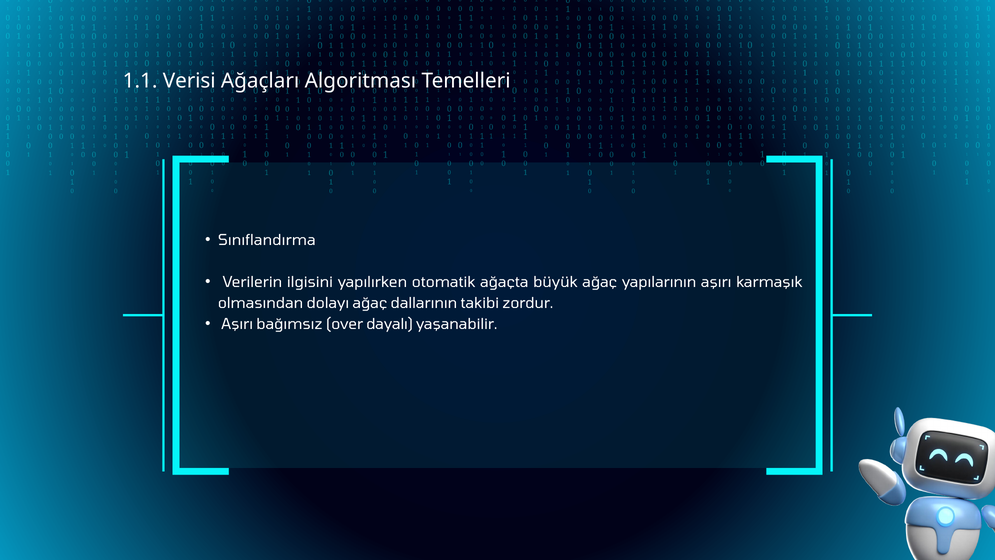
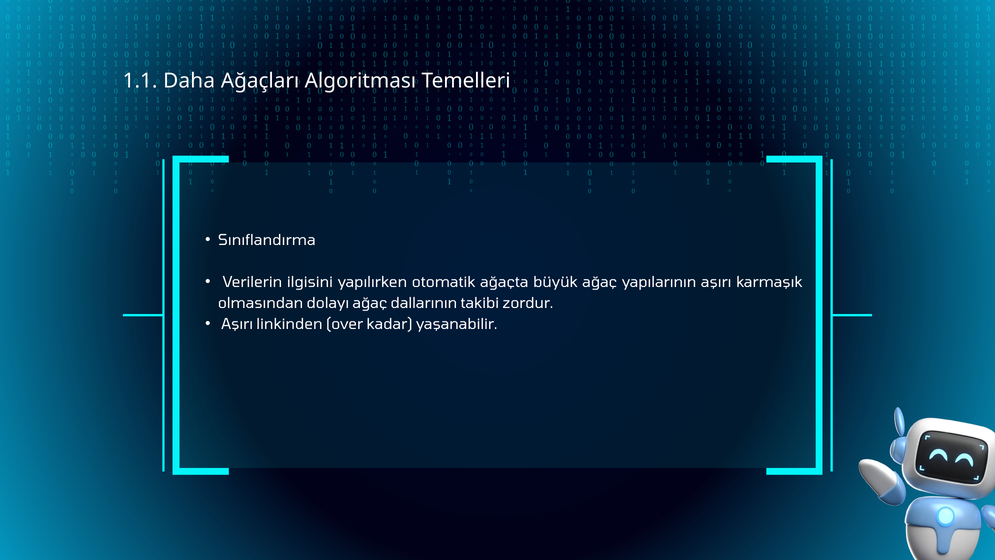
Verisi: Verisi -> Daha (189, 81)
bağımsız: bağımsız -> linkinden (290, 324)
dayalı: dayalı -> kadar (390, 324)
